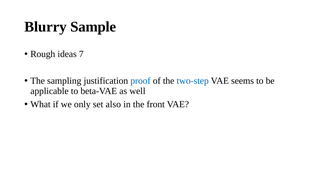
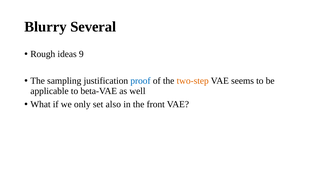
Sample: Sample -> Several (93, 27)
7: 7 -> 9 (81, 54)
two-step colour: blue -> orange (193, 81)
